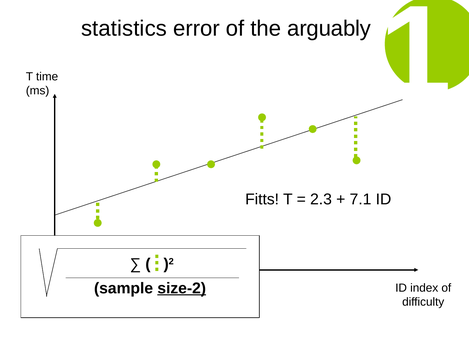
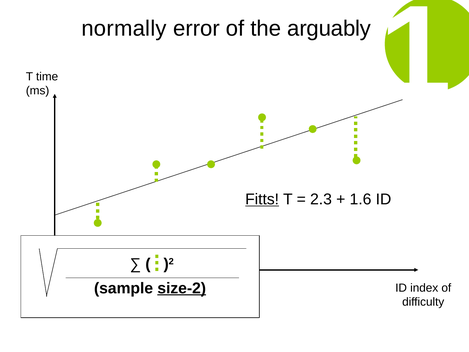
statistics: statistics -> normally (124, 29)
Fitts underline: none -> present (262, 199)
7.1: 7.1 -> 1.6 (361, 199)
